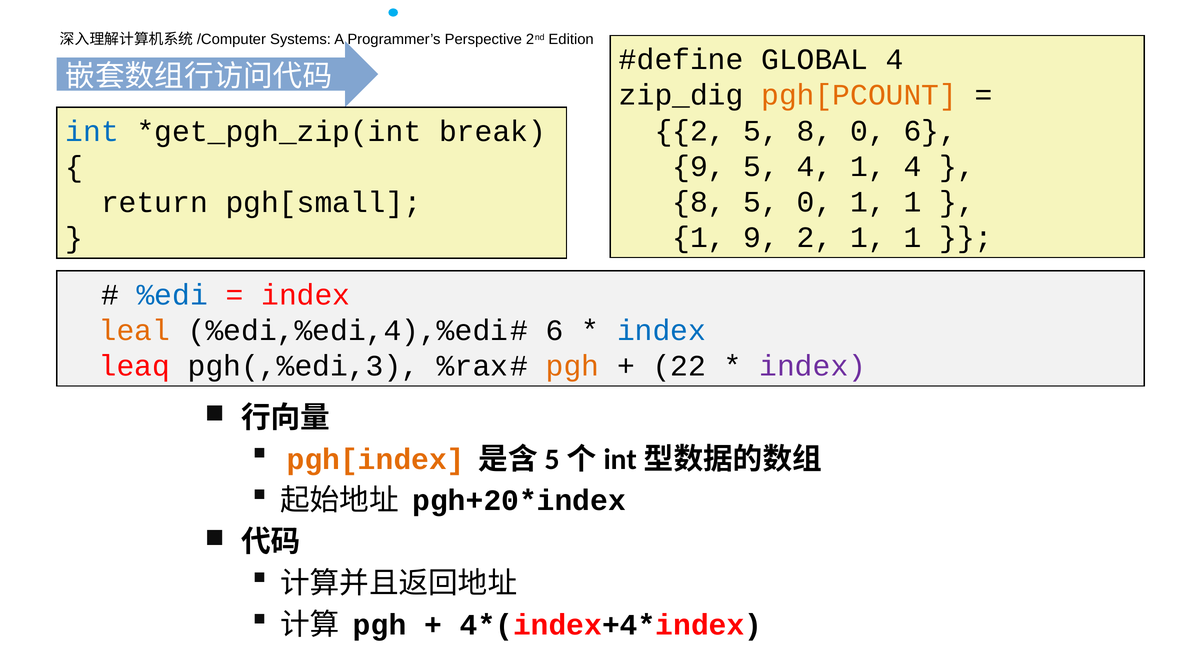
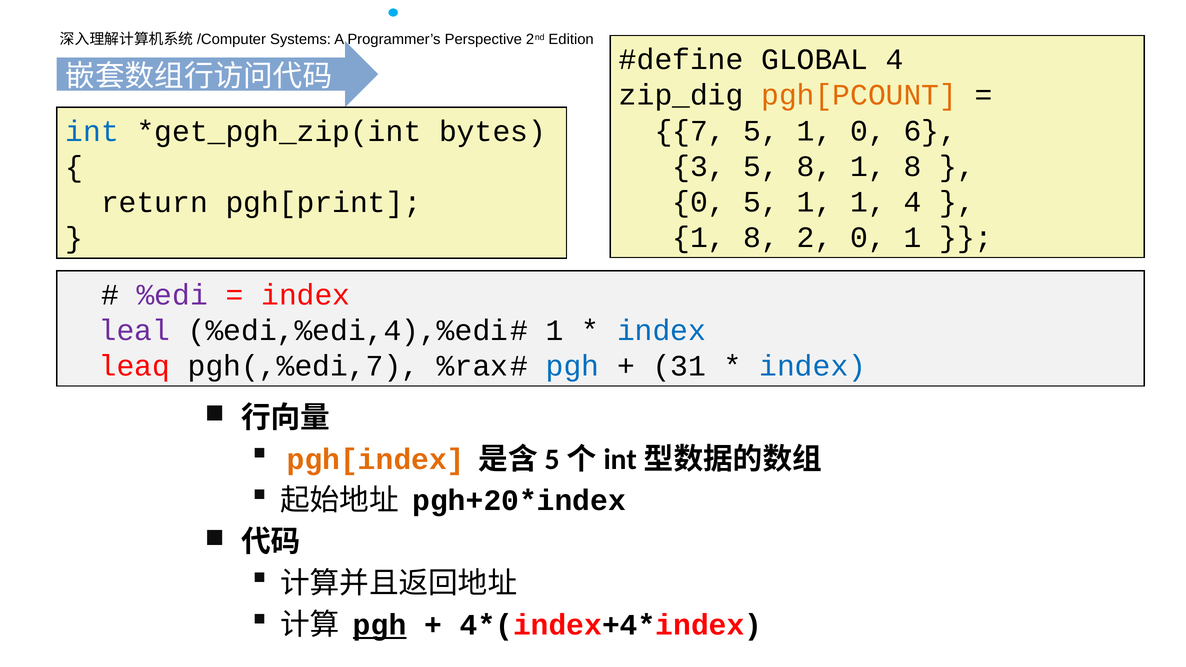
2: 2 -> 7 (690, 131)
8: 8 -> 1 (815, 131)
break: break -> bytes (493, 131)
9: 9 -> 3 (699, 166)
5 4: 4 -> 8 (815, 166)
4: 4 -> 8 (913, 166)
8: 8 -> 0 (699, 202)
0: 0 -> 1 (815, 202)
1: 1 -> 4 (913, 202)
pgh[small: pgh[small -> pgh[print (323, 203)
9: 9 -> 8 (761, 238)
2 1: 1 -> 0 (868, 238)
%edi colour: blue -> purple (172, 295)
leal colour: orange -> purple (134, 330)
6: 6 -> 1 (555, 330)
pgh(,%edi,3: pgh(,%edi,3 -> pgh(,%edi,7 (303, 366)
pgh colour: orange -> blue (573, 366)
22: 22 -> 31 (679, 366)
index colour: purple -> blue (813, 366)
pgh underline: none -> present (380, 625)
